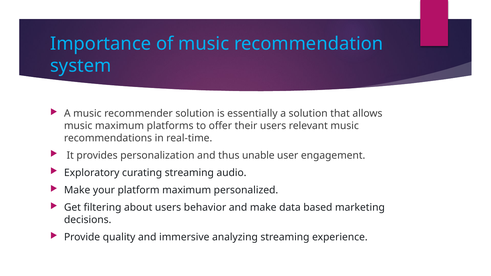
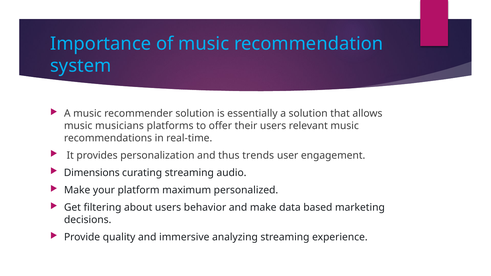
music maximum: maximum -> musicians (120, 126)
unable: unable -> trends (258, 156)
Exploratory: Exploratory -> Dimensions (92, 173)
